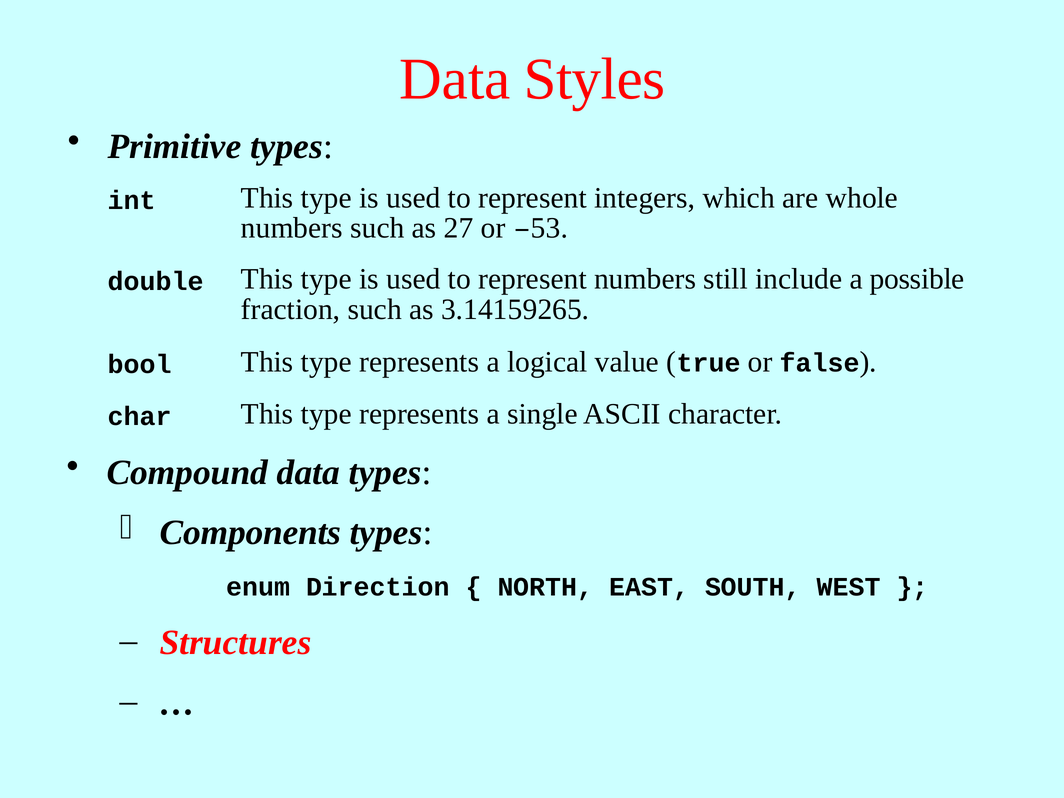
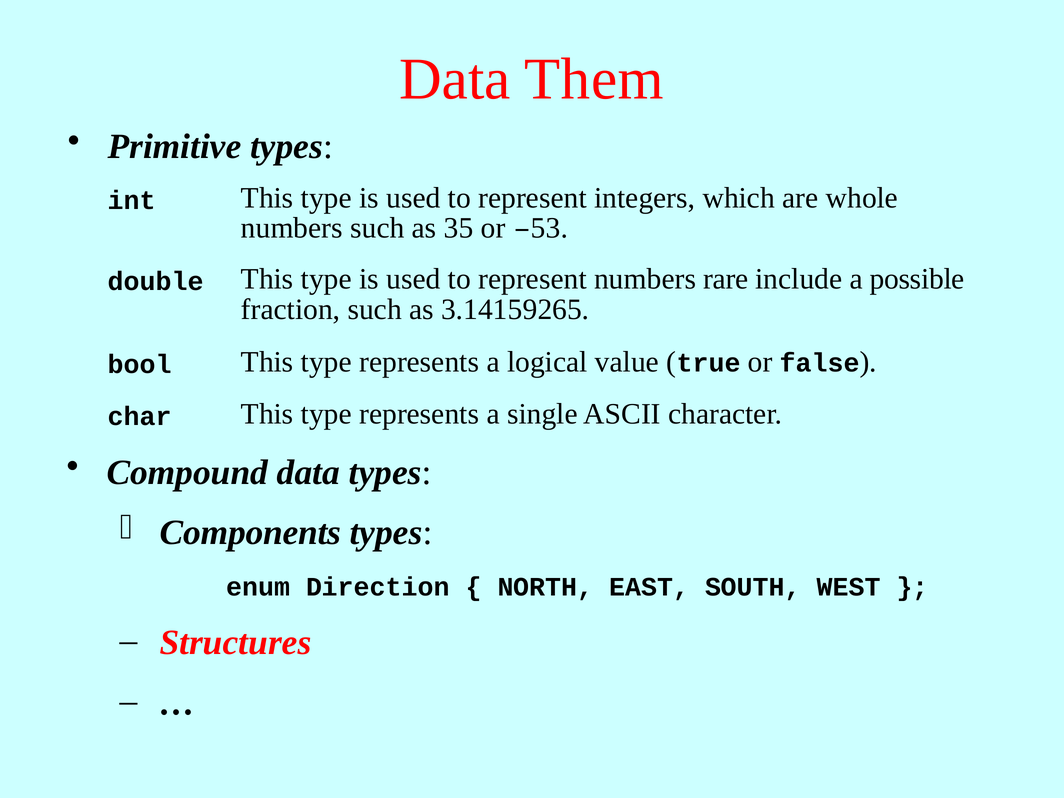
Styles: Styles -> Them (594, 79)
27: 27 -> 35 (459, 228)
still: still -> rare (726, 279)
